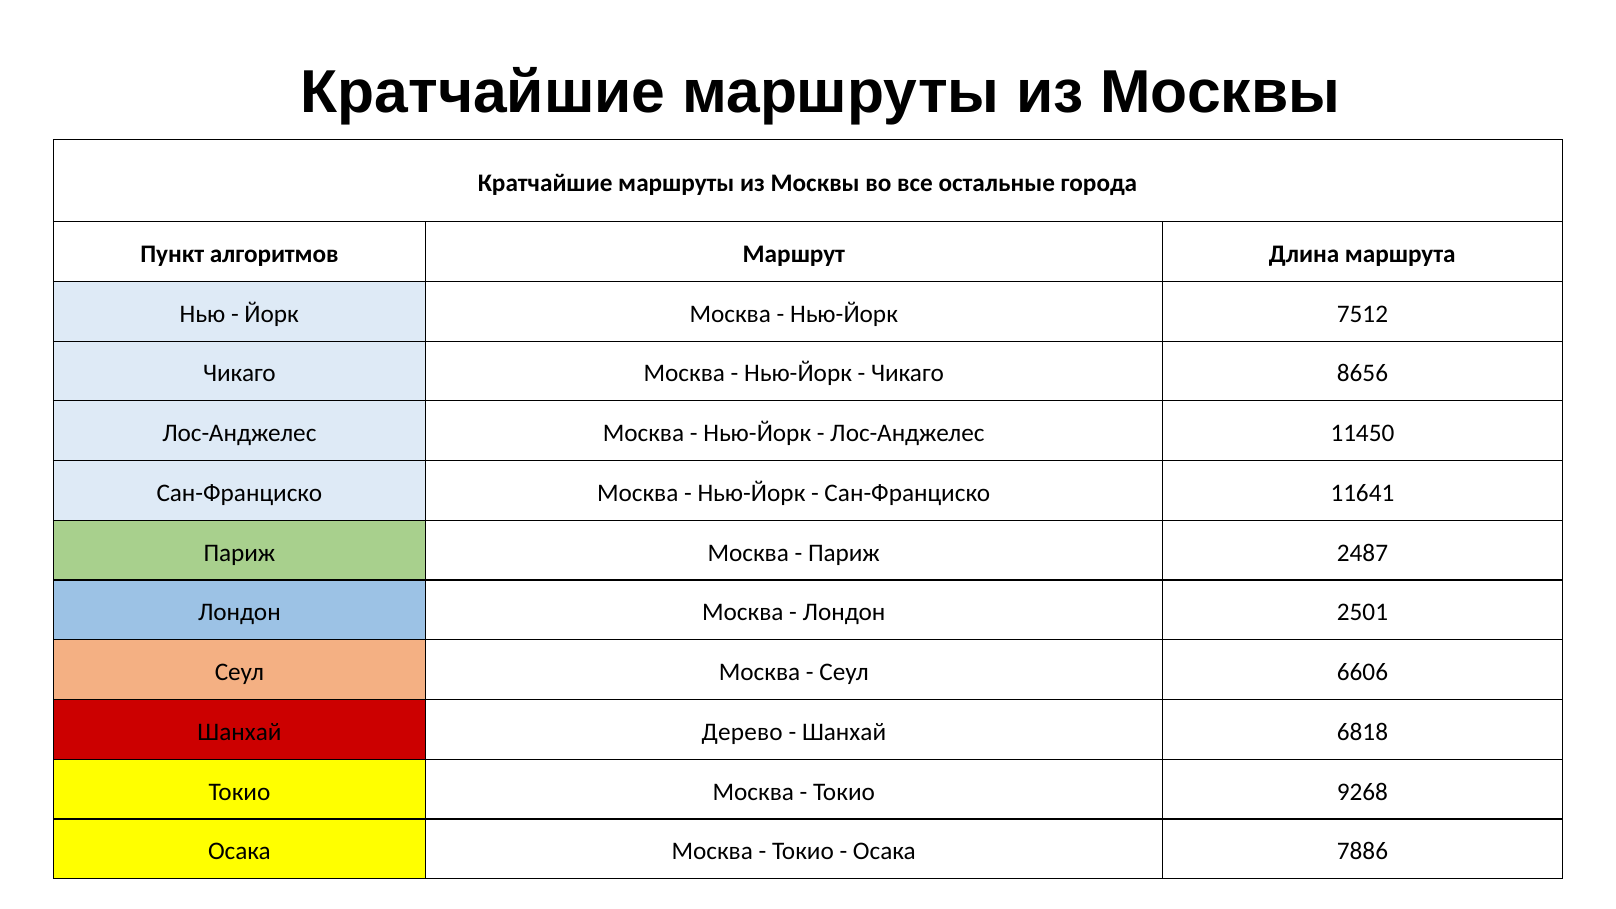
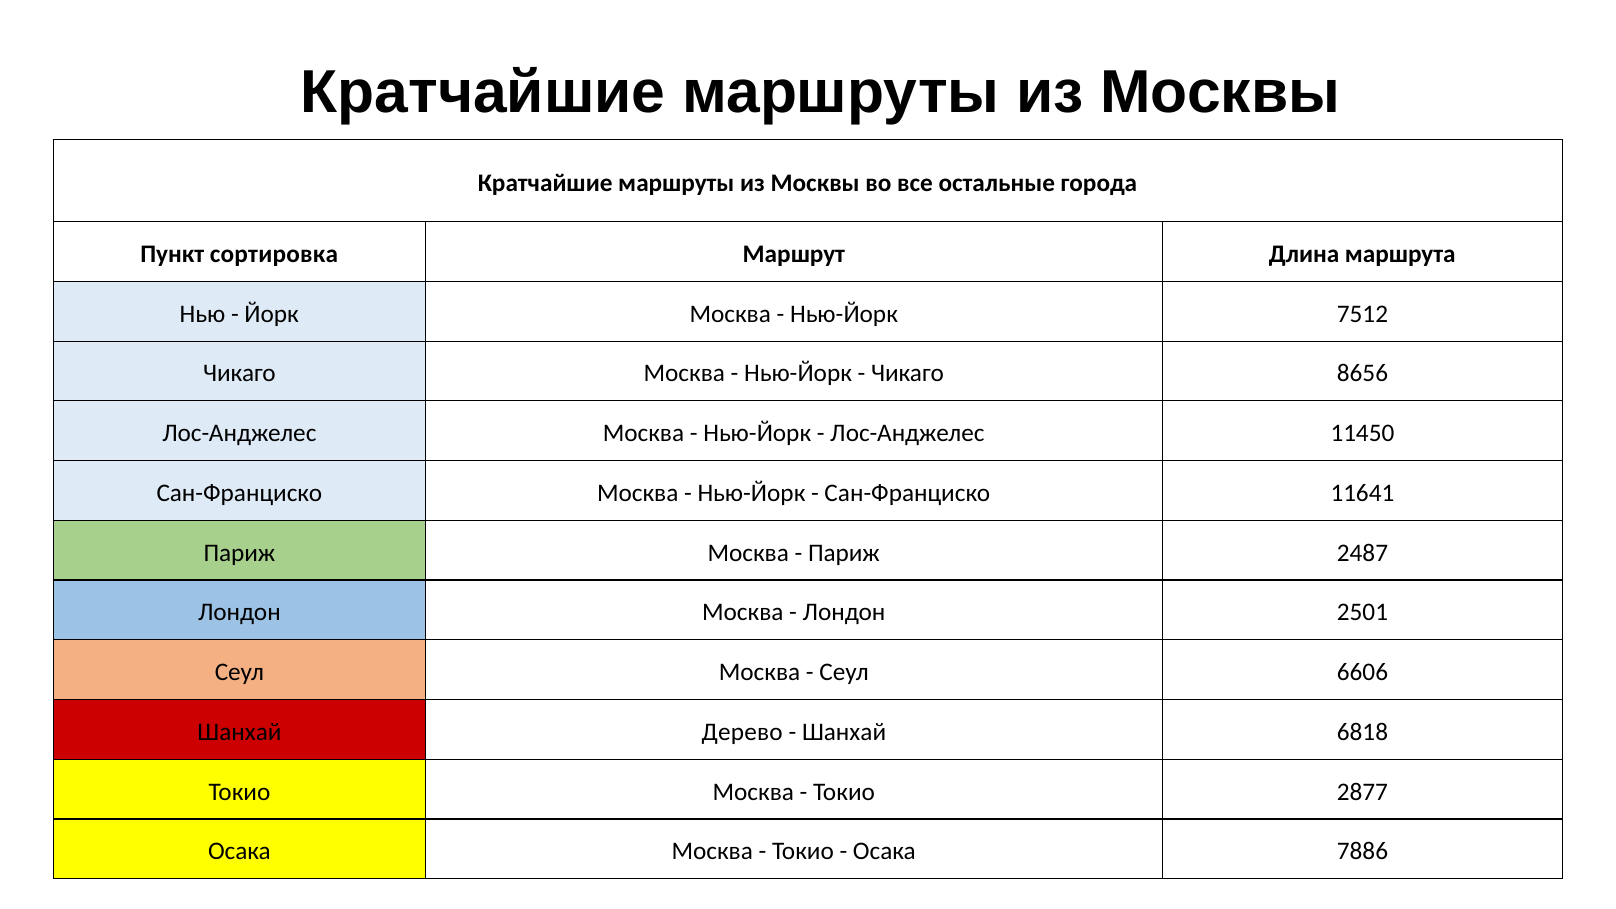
алгоритмов: алгоритмов -> сортировка (274, 254)
9268: 9268 -> 2877 (1362, 792)
